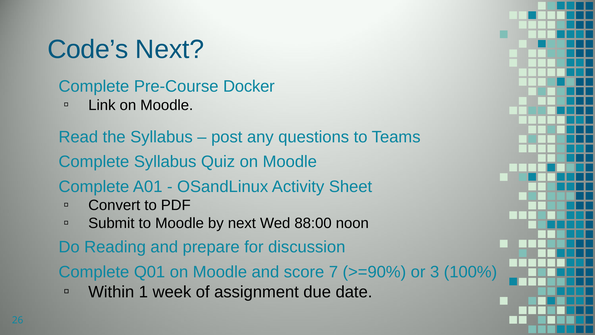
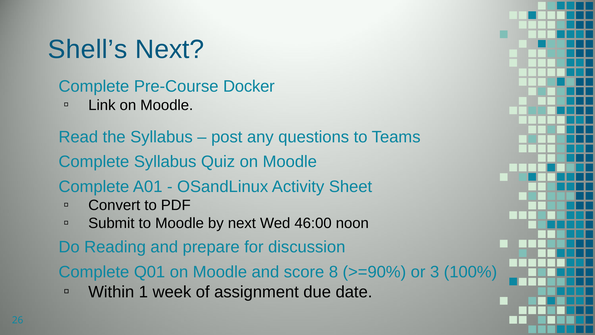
Code’s: Code’s -> Shell’s (88, 49)
88:00: 88:00 -> 46:00 (313, 223)
7: 7 -> 8 (333, 272)
